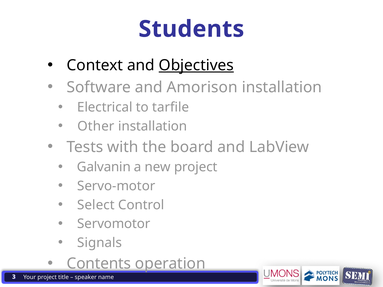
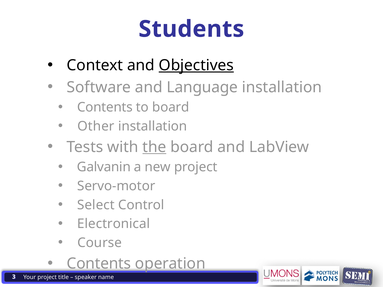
Amorison: Amorison -> Language (202, 87)
Electrical: Electrical -> Contents (105, 107)
to tarfile: tarfile -> board (171, 107)
the underline: none -> present (154, 147)
Servomotor: Servomotor -> Electronical (114, 224)
Signals: Signals -> Course (100, 243)
